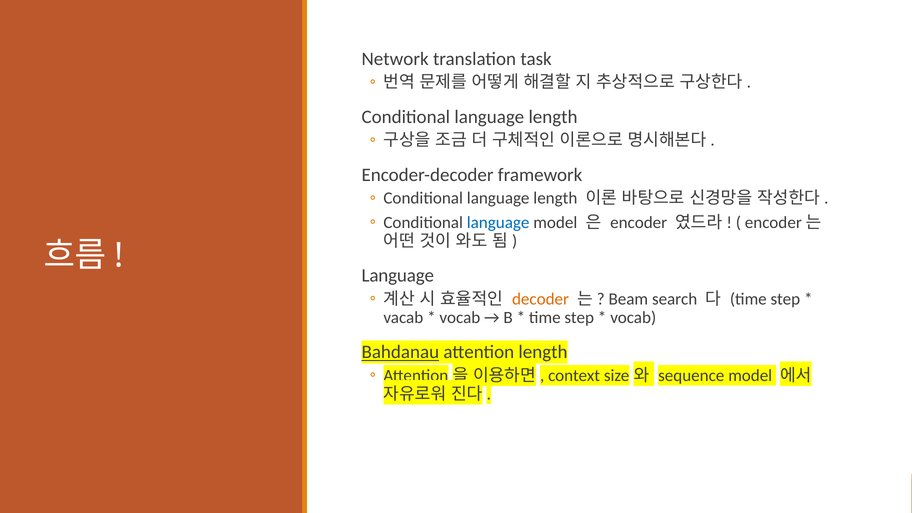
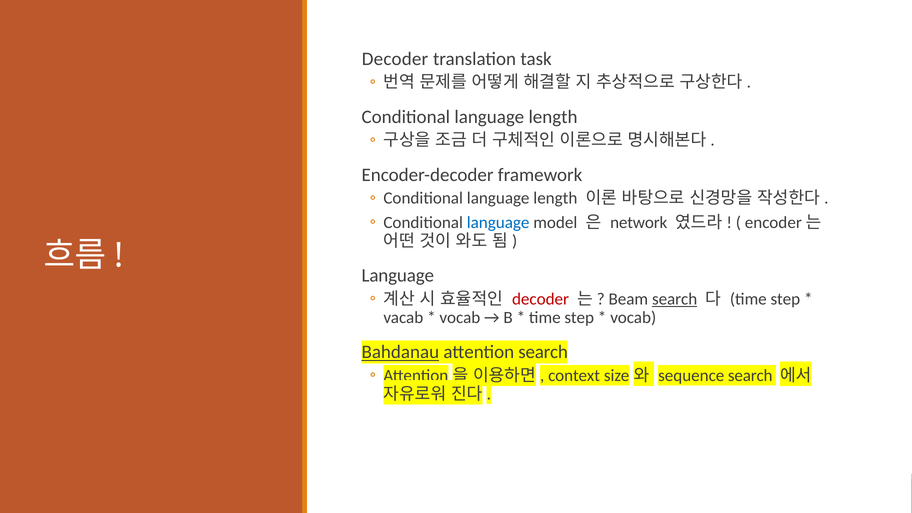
Network: Network -> Decoder (395, 59)
encoder: encoder -> network (639, 222)
decoder colour: orange -> red (541, 299)
search underline: none -> present (675, 299)
length: length -> search (543, 352)
sequence model: model -> search (750, 375)
